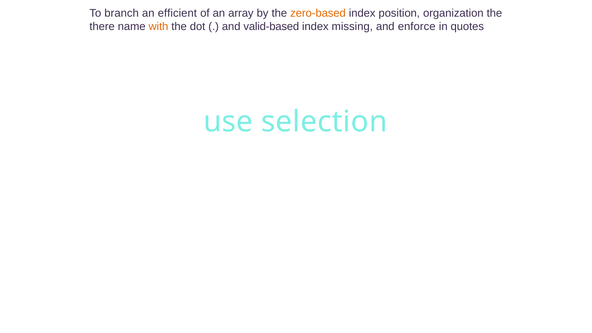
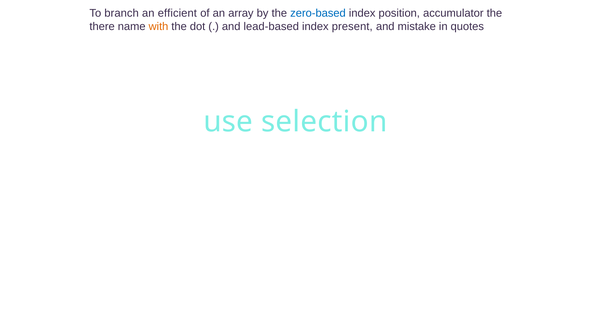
zero-based colour: orange -> blue (318, 13)
organization: organization -> accumulator (453, 13)
valid-based: valid-based -> lead-based (271, 27)
missing: missing -> present (352, 27)
enforce: enforce -> mistake (417, 27)
